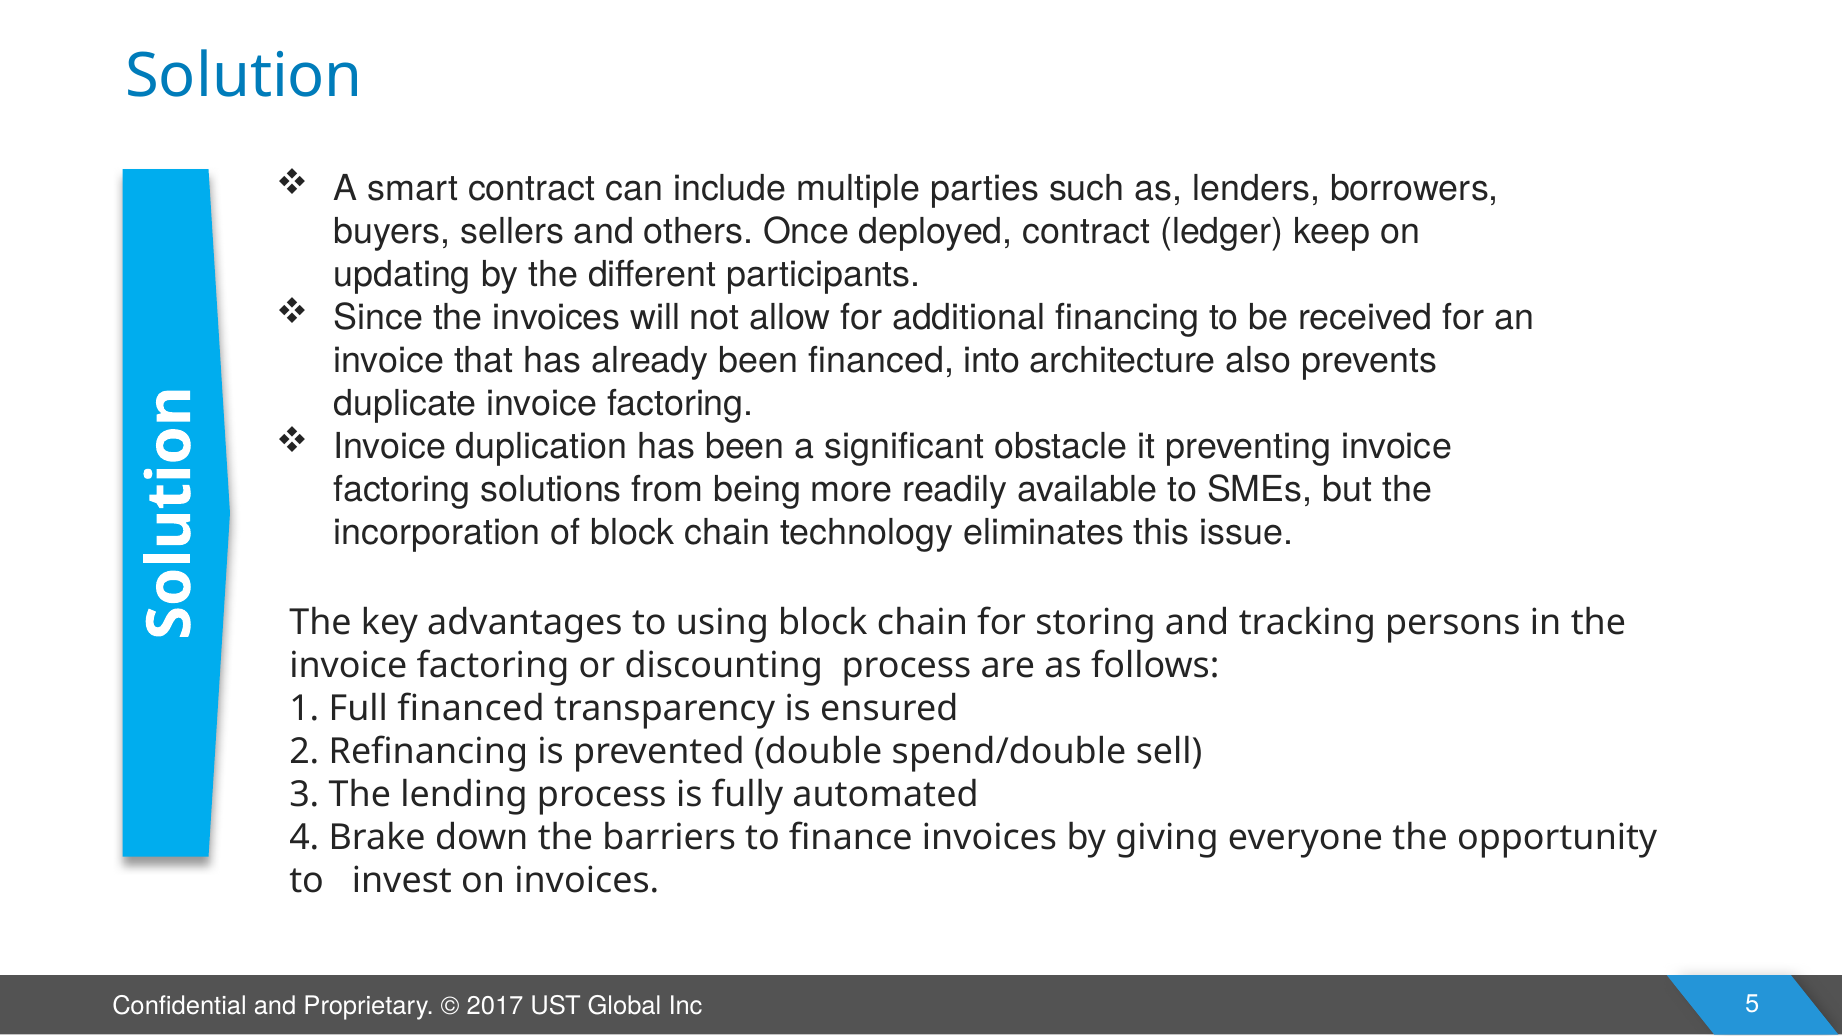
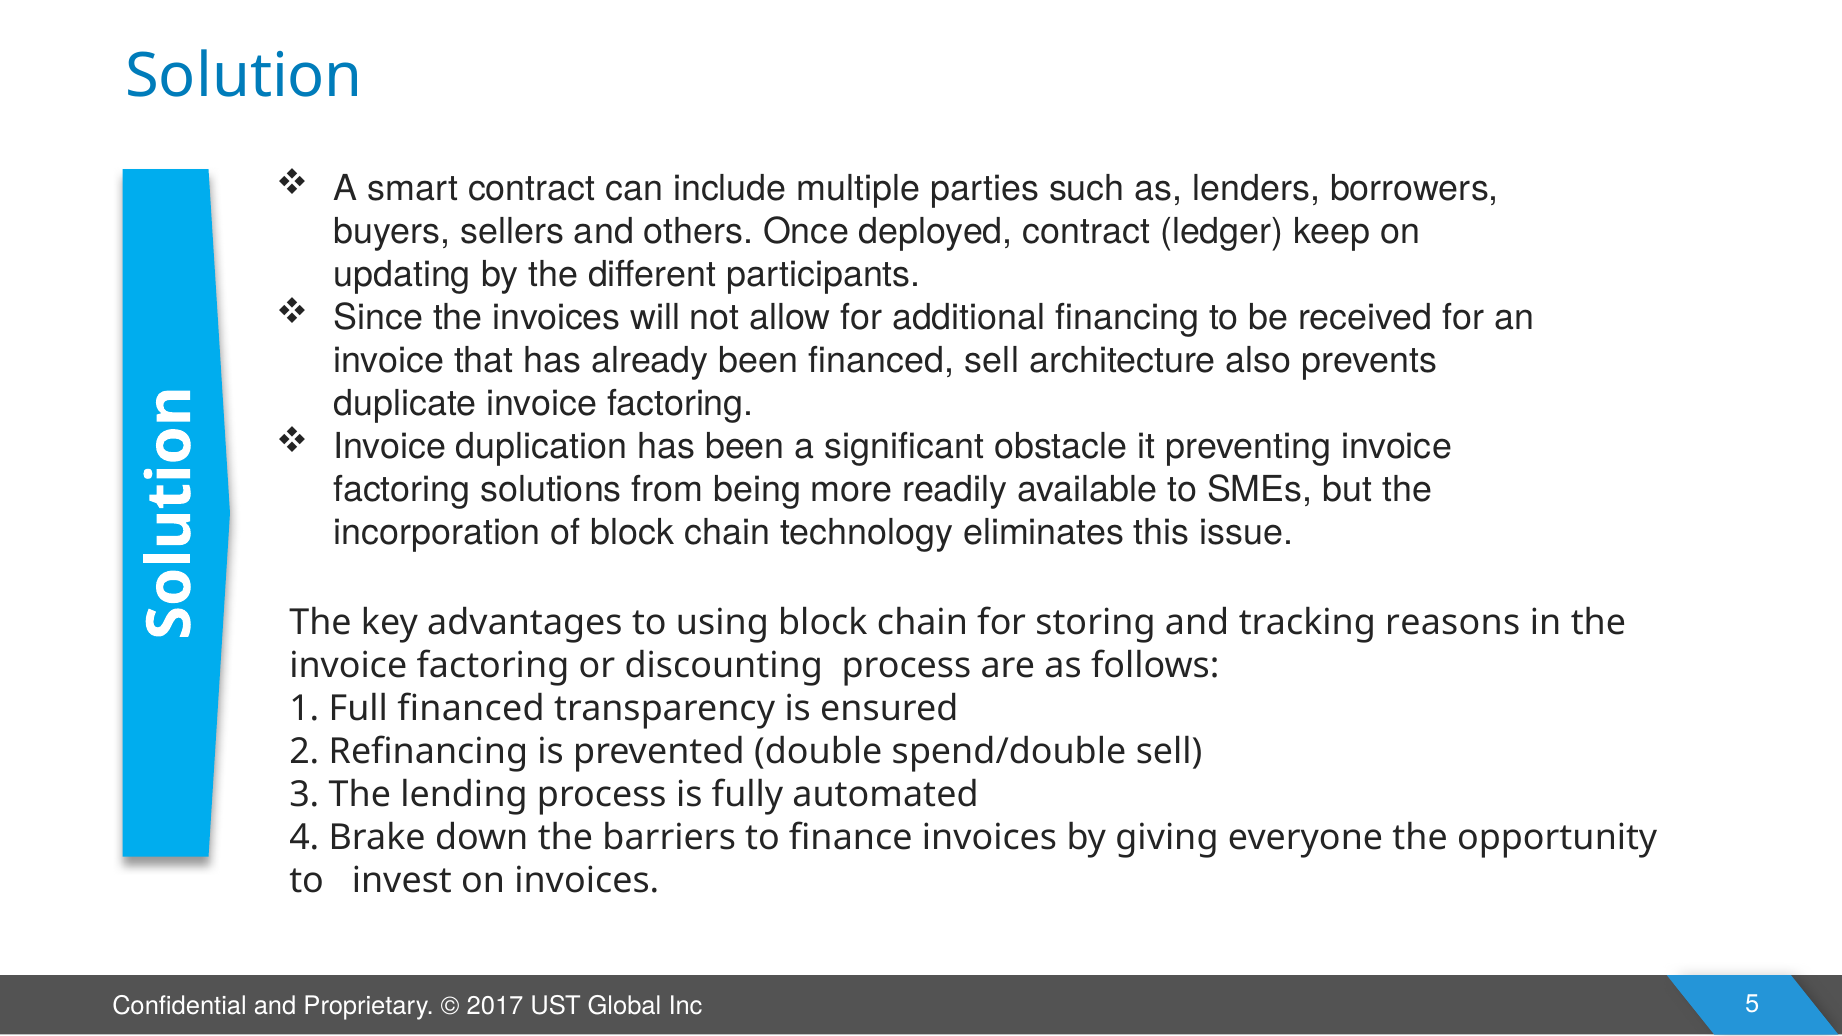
financed into: into -> sell (992, 361)
persons: persons -> reasons (1453, 623)
